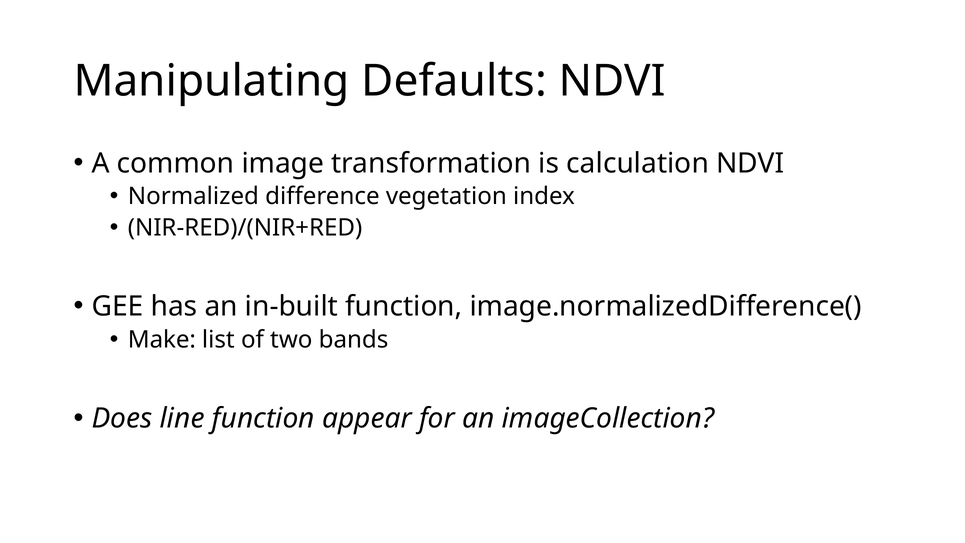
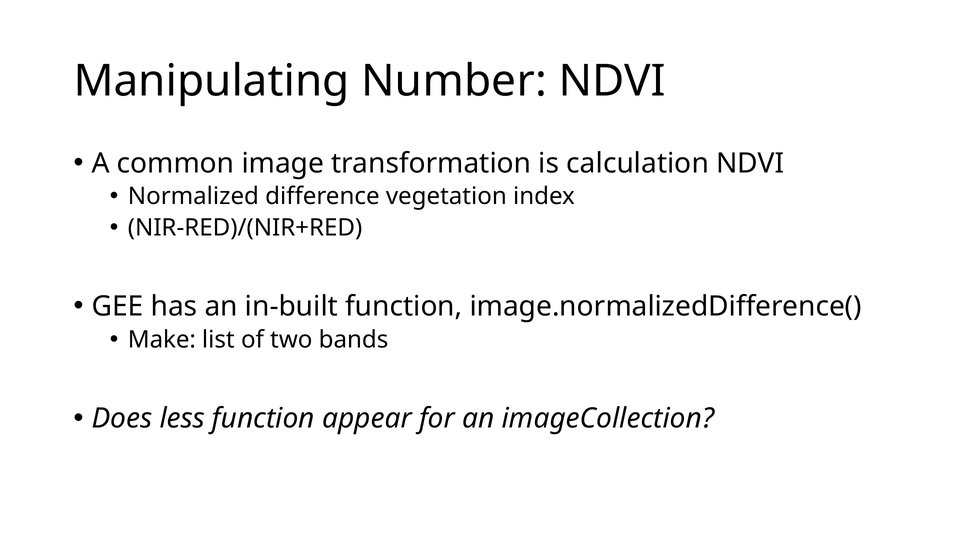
Defaults: Defaults -> Number (454, 81)
line: line -> less (182, 418)
